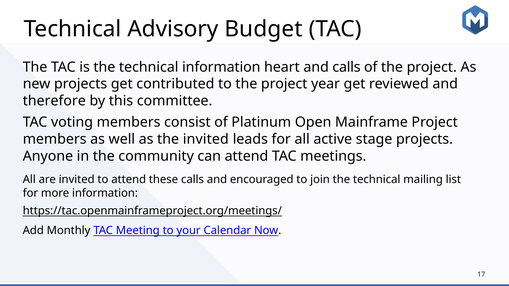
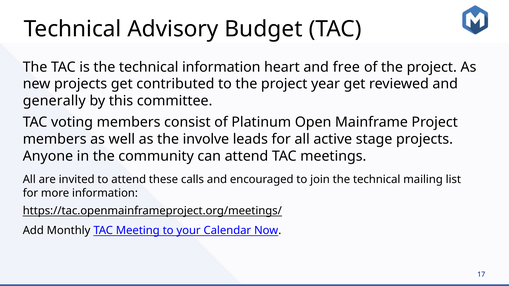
and calls: calls -> free (346, 67)
therefore: therefore -> generally (54, 101)
the invited: invited -> involve (206, 139)
